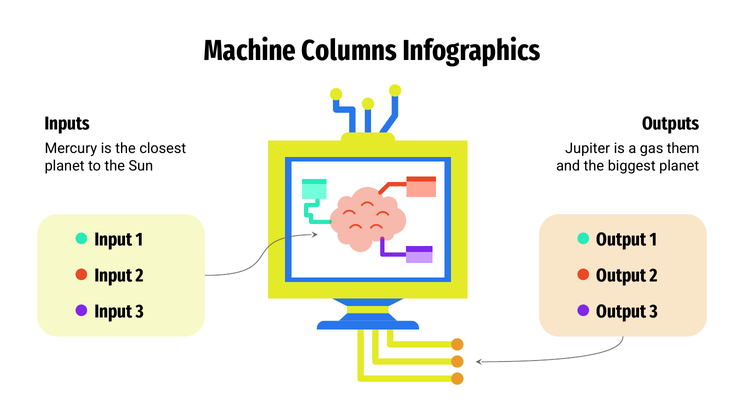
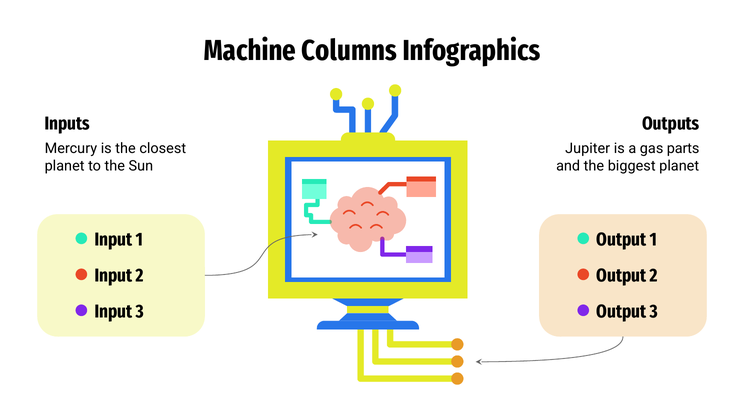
them: them -> parts (683, 148)
